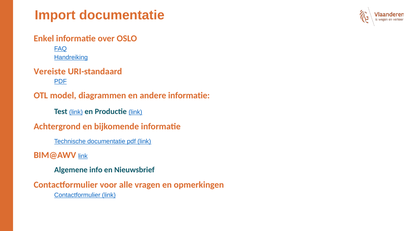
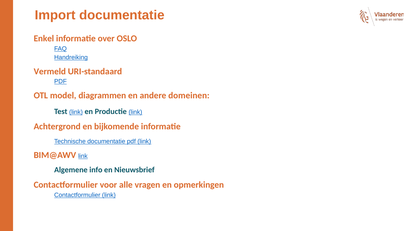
Vereiste: Vereiste -> Vermeld (50, 71)
andere informatie: informatie -> domeinen (189, 96)
